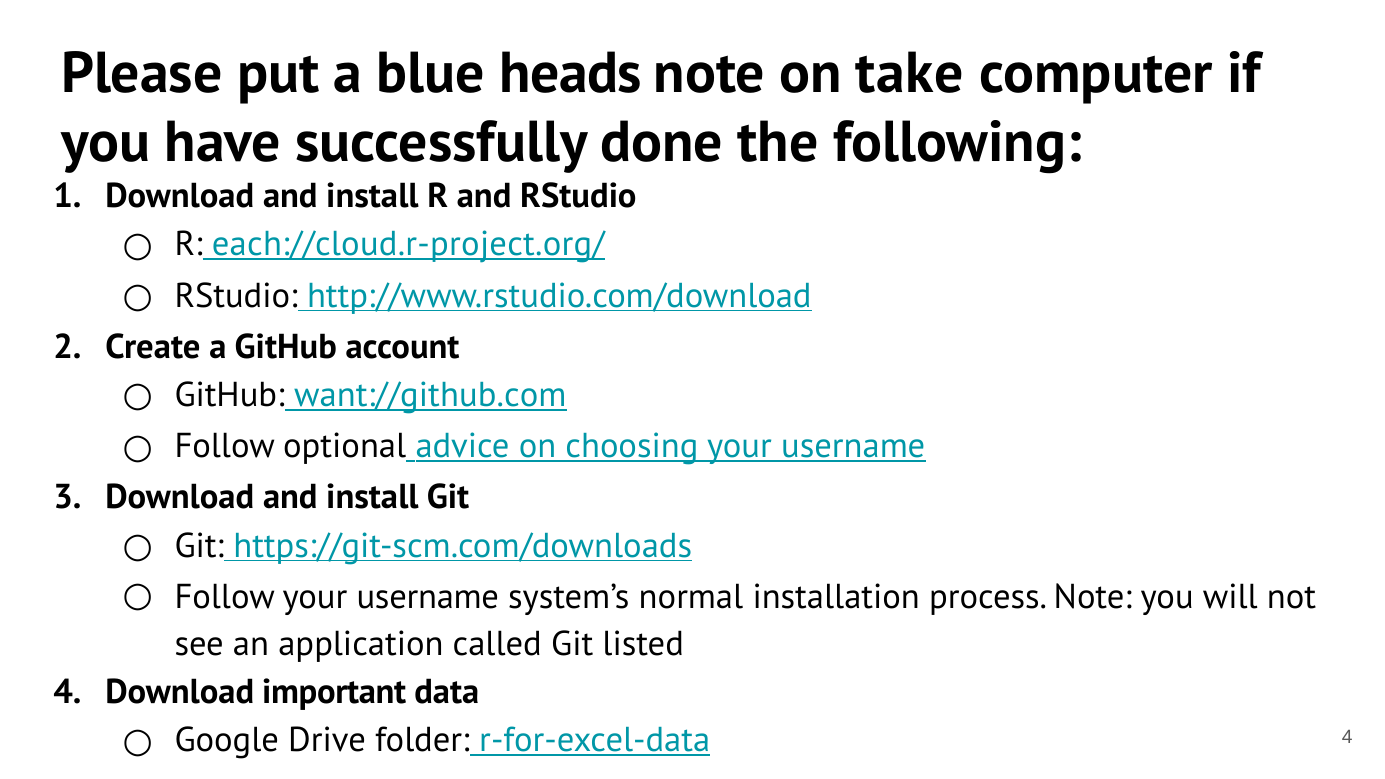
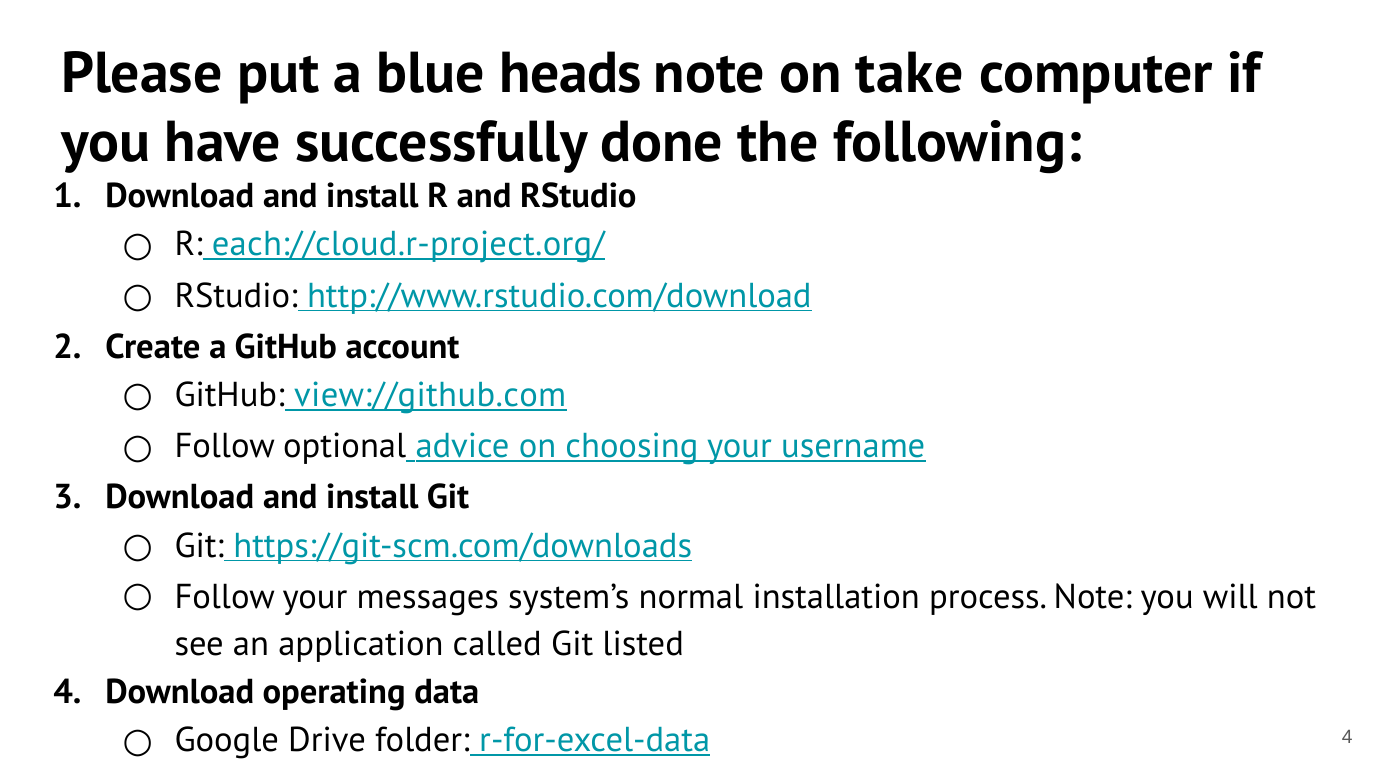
want://github.com: want://github.com -> view://github.com (430, 395)
Follow your username: username -> messages (428, 597)
important: important -> operating (334, 692)
